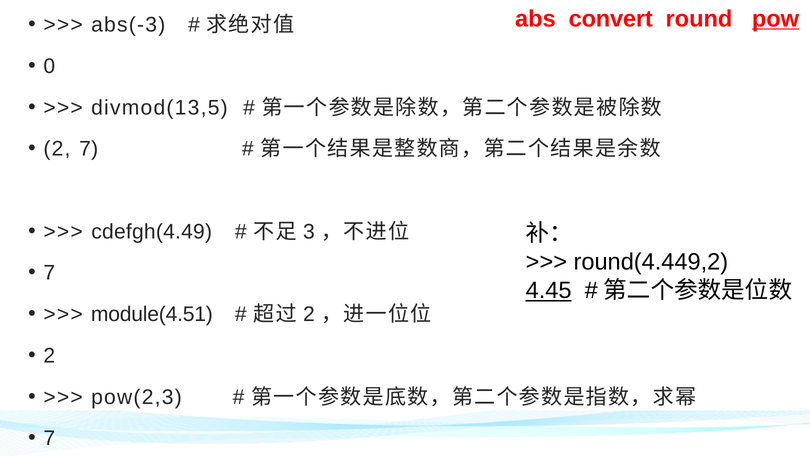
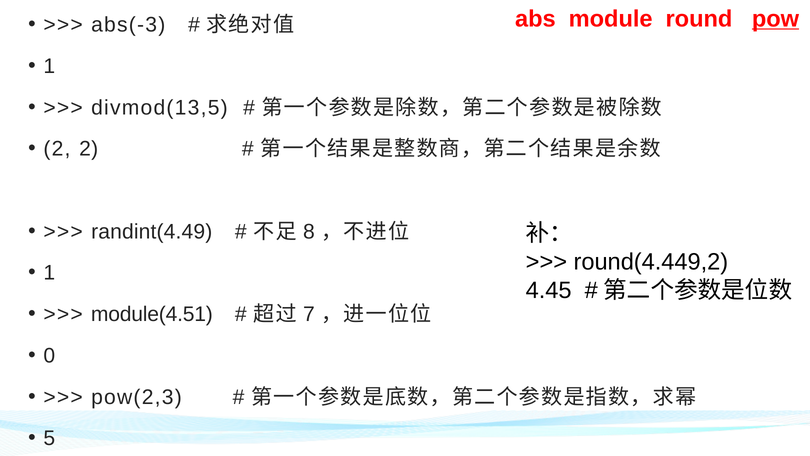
convert: convert -> module (611, 19)
0: 0 -> 1 (49, 66)
2 7: 7 -> 2 (89, 149)
cdefgh(4.49: cdefgh(4.49 -> randint(4.49 (152, 231)
3: 3 -> 8 (309, 231)
7: 7 -> 1 (49, 273)
4.45 underline: present -> none (549, 290)
2: 2 -> 7 (309, 314)
2: 2 -> 0 (49, 355)
7: 7 -> 5 (49, 438)
